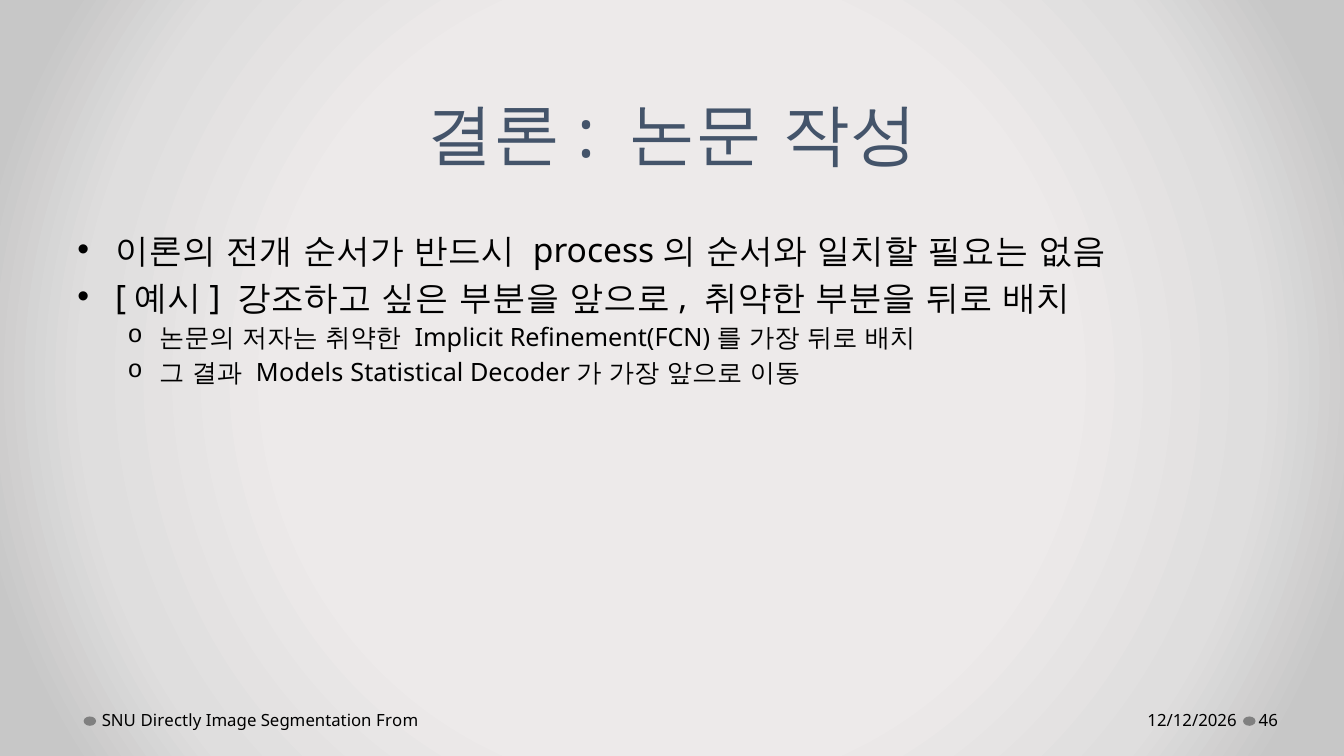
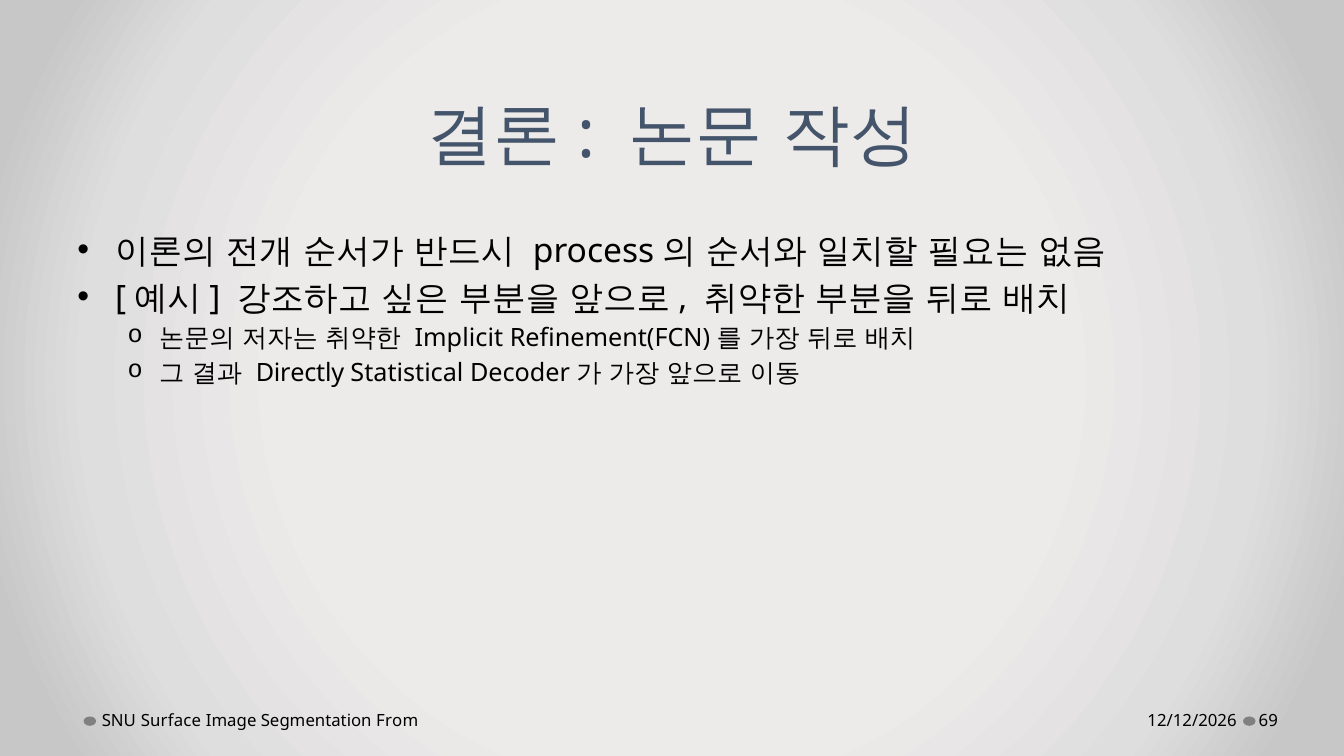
Models: Models -> Directly (300, 373)
Directly: Directly -> Surface (171, 721)
46: 46 -> 69 (1268, 721)
